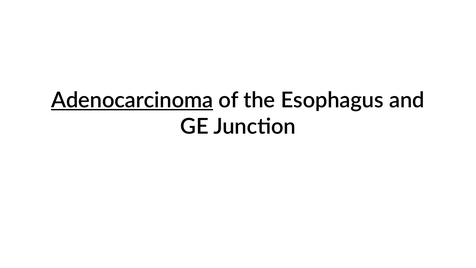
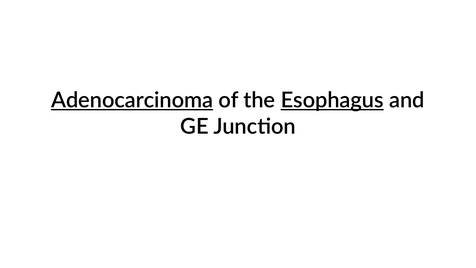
Esophagus underline: none -> present (332, 100)
